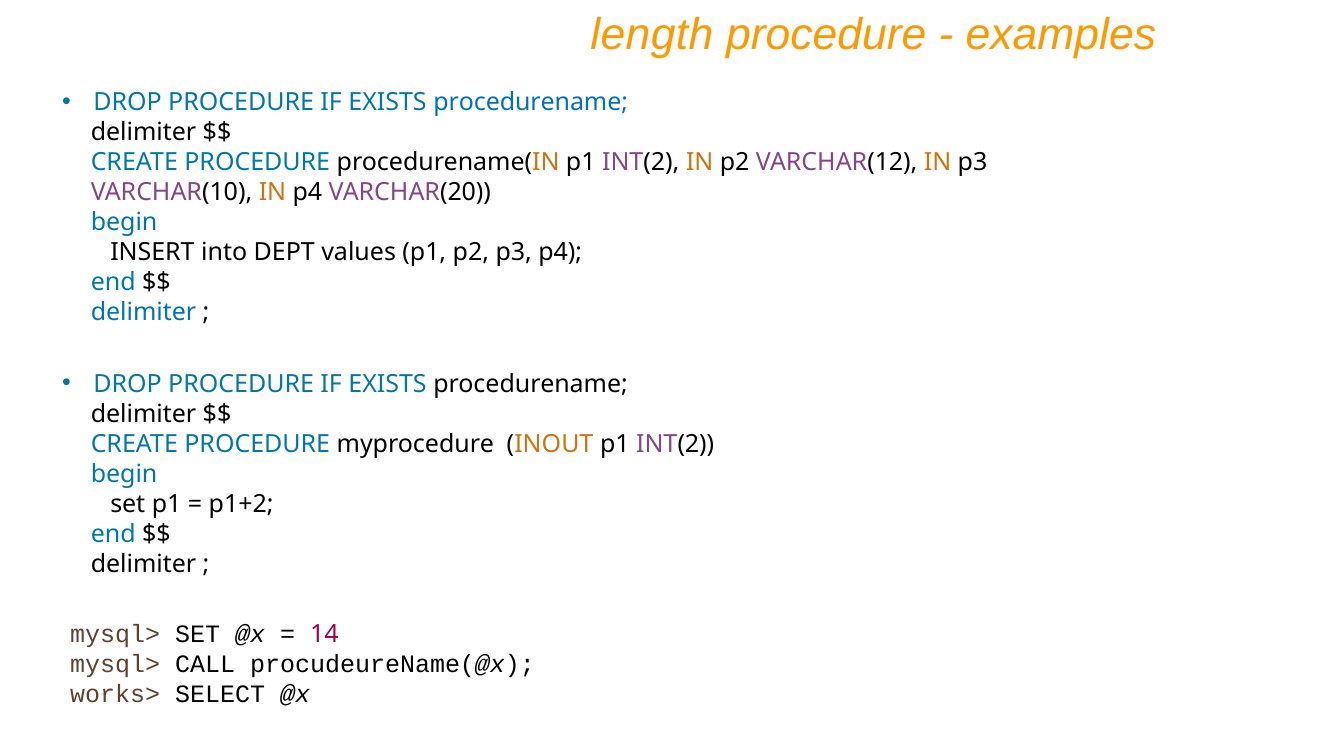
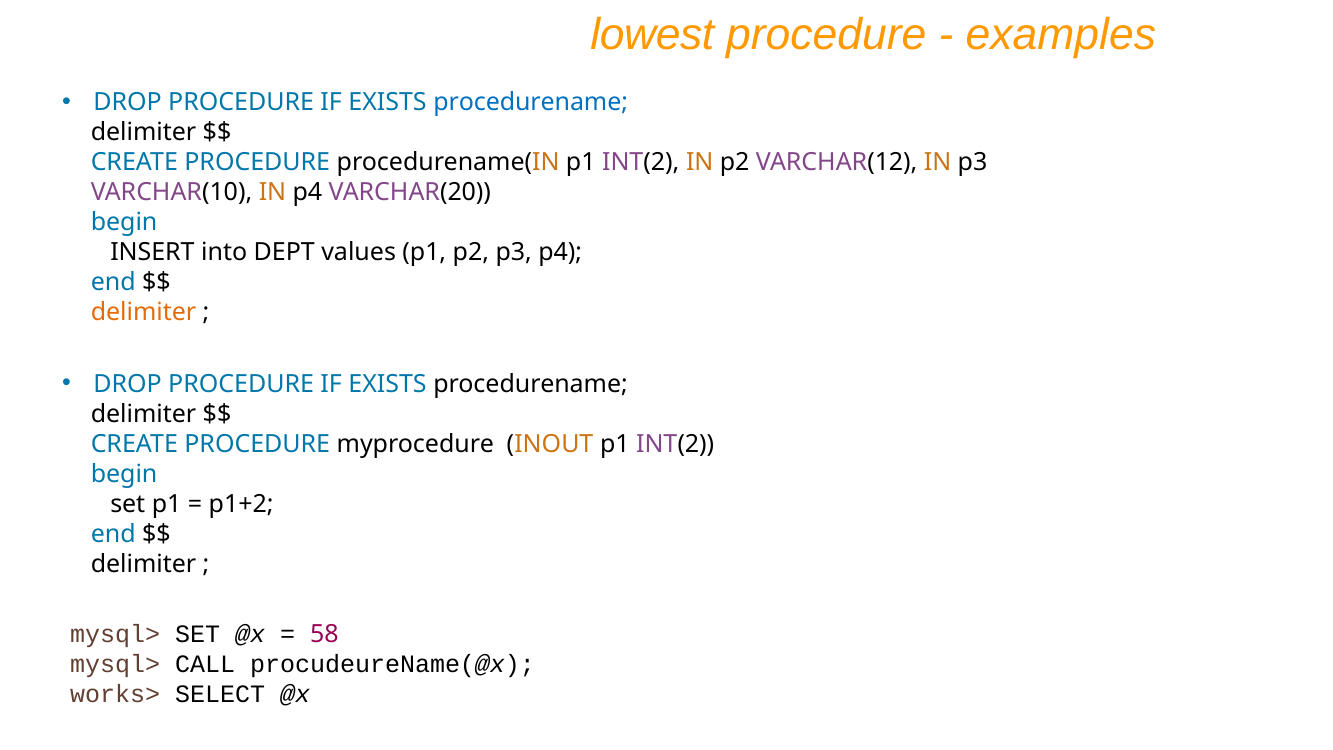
length: length -> lowest (652, 35)
delimiter colour: blue -> orange (144, 312)
14: 14 -> 58 (324, 634)
